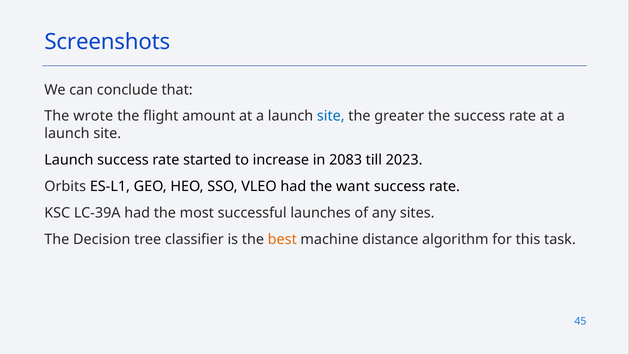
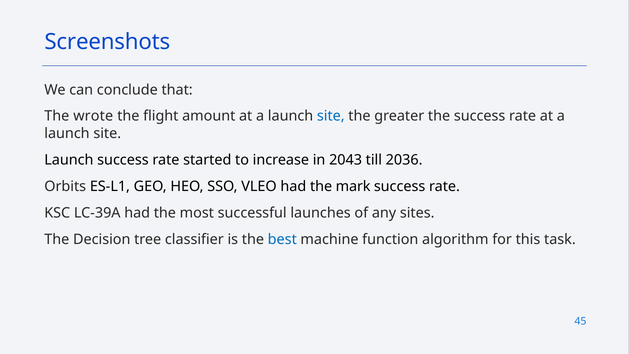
2083: 2083 -> 2043 (346, 160)
2023: 2023 -> 2036 (404, 160)
want: want -> mark (353, 186)
best colour: orange -> blue (282, 239)
distance: distance -> function (390, 239)
